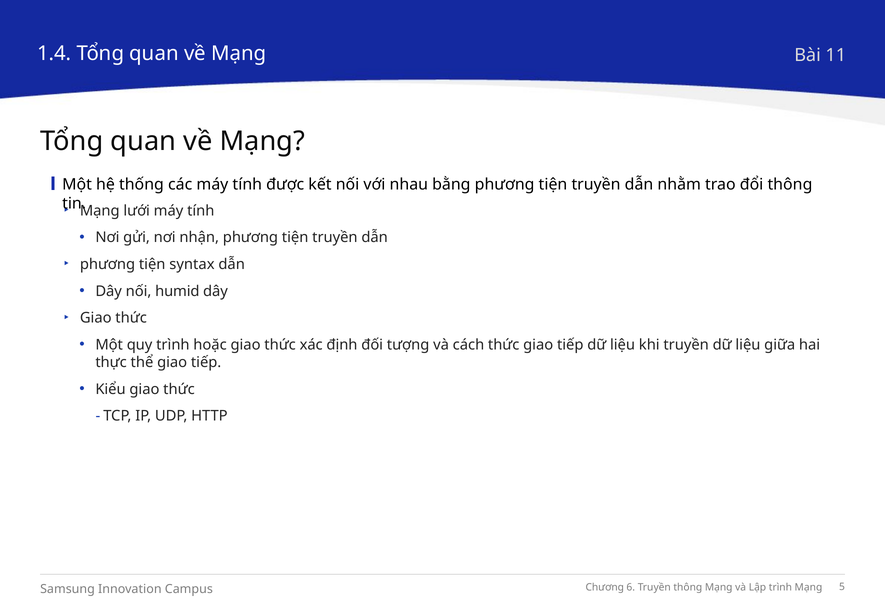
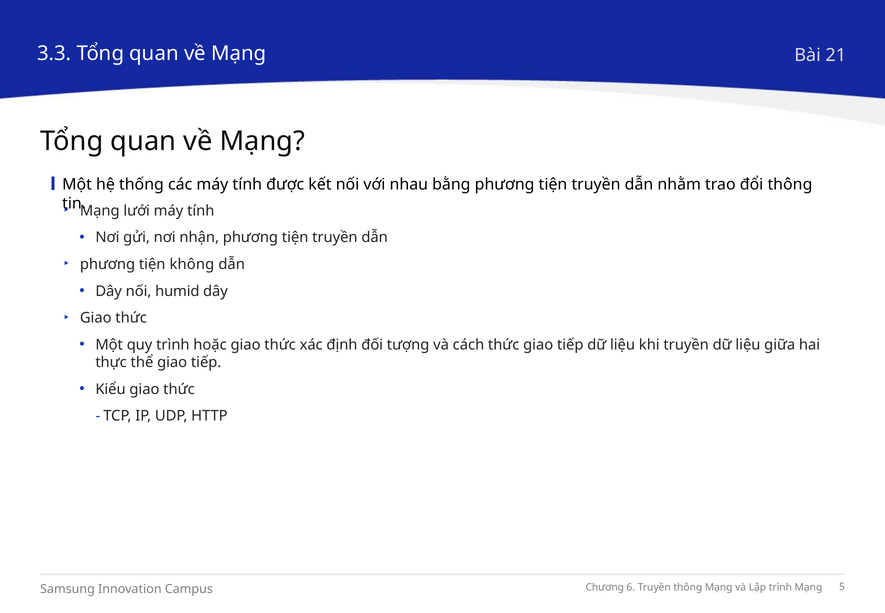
1.4: 1.4 -> 3.3 (54, 53)
11: 11 -> 21 (836, 55)
syntax: syntax -> không (192, 264)
